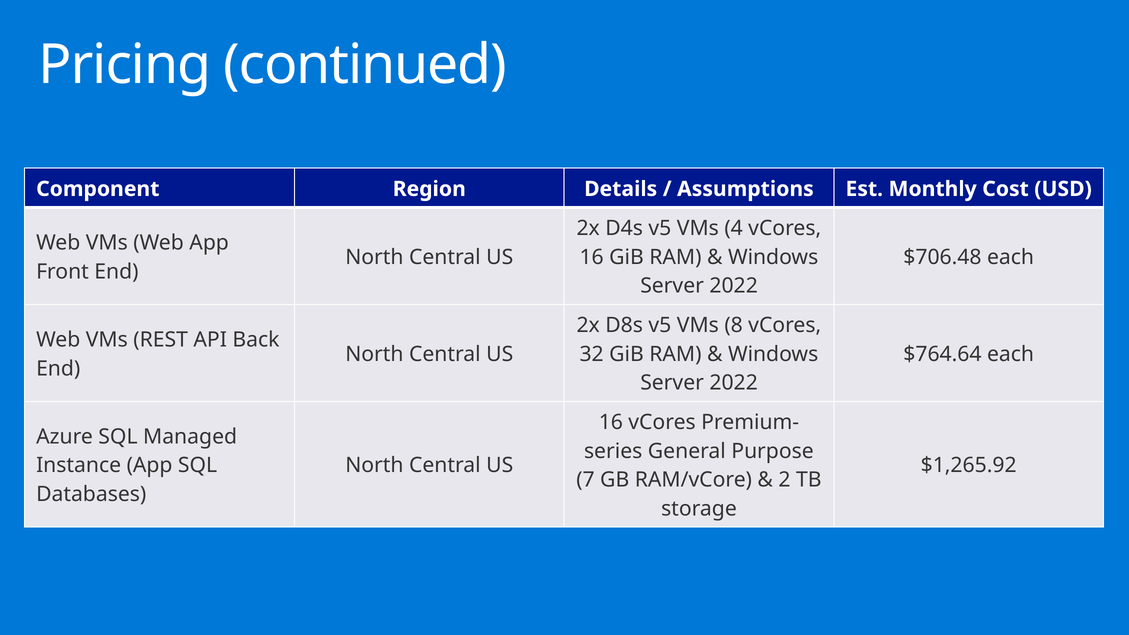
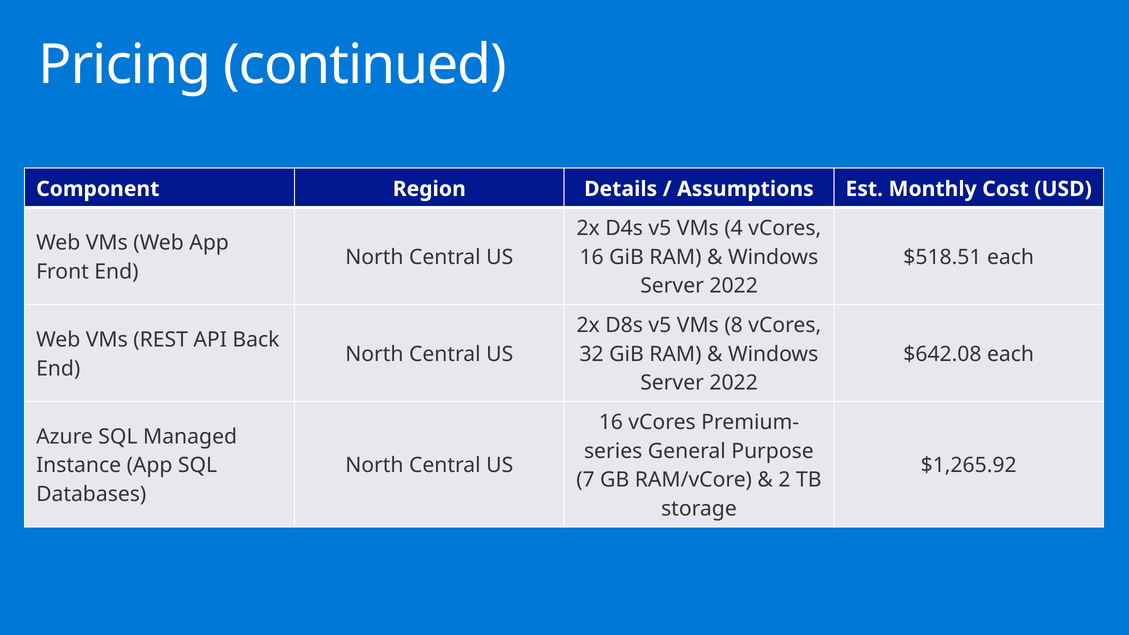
$706.48: $706.48 -> $518.51 (942, 257)
$764.64: $764.64 -> $642.08 (942, 354)
